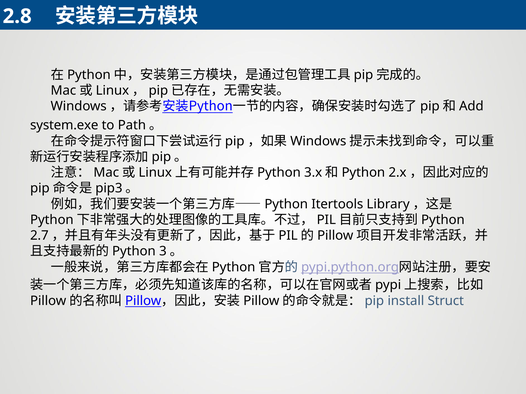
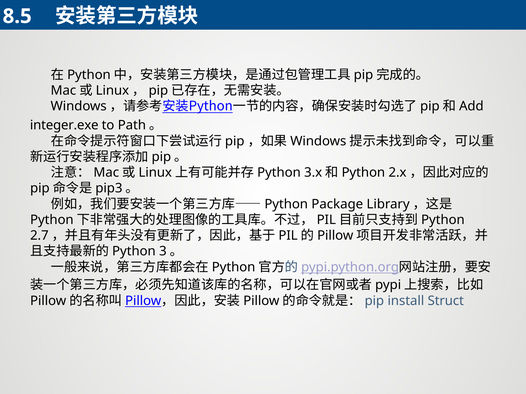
2.8: 2.8 -> 8.5 (17, 16)
system.exe: system.exe -> integer.exe (64, 125)
Itertools: Itertools -> Package (337, 204)
